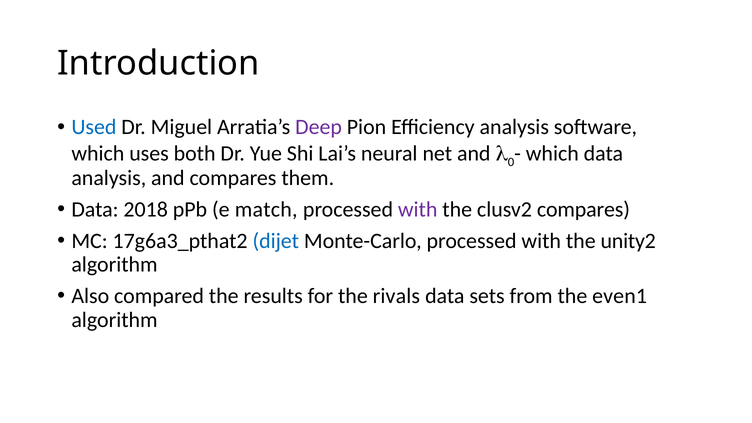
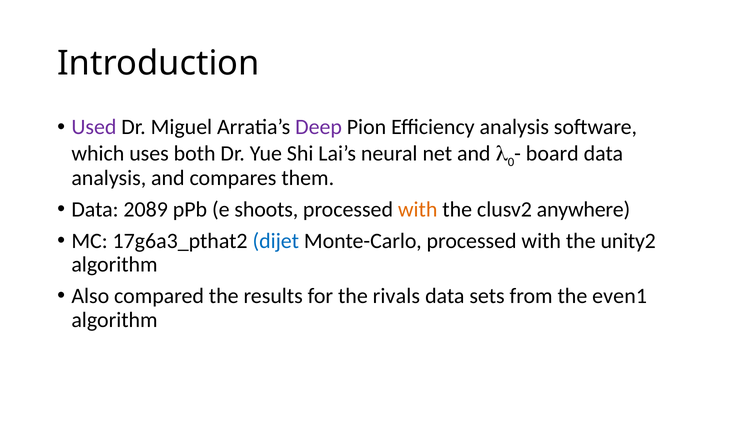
Used colour: blue -> purple (94, 127)
which: which -> board (552, 153)
2018: 2018 -> 2089 (146, 209)
match: match -> shoots (266, 209)
with colour: purple -> orange (418, 209)
clusv2 compares: compares -> anywhere (583, 209)
